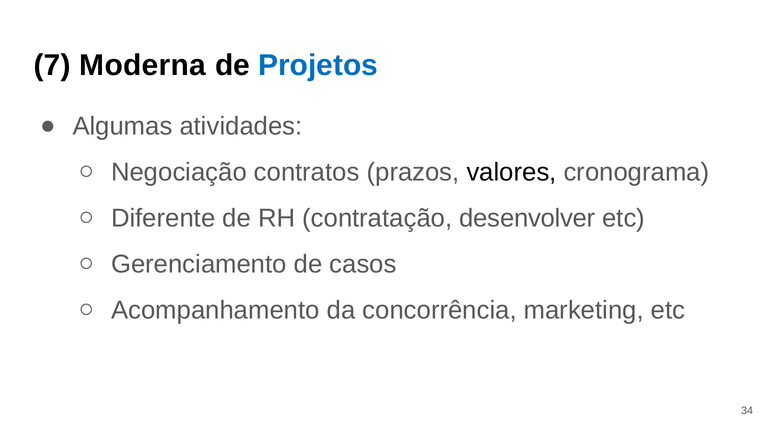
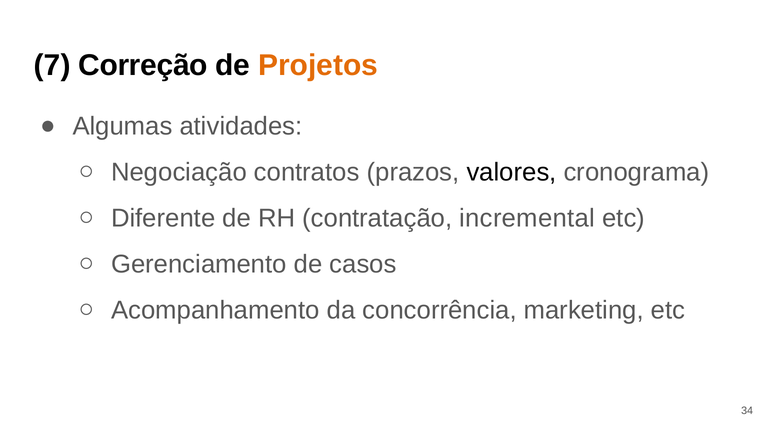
Moderna: Moderna -> Correção (143, 65)
Projetos colour: blue -> orange (318, 65)
desenvolver: desenvolver -> incremental (527, 218)
